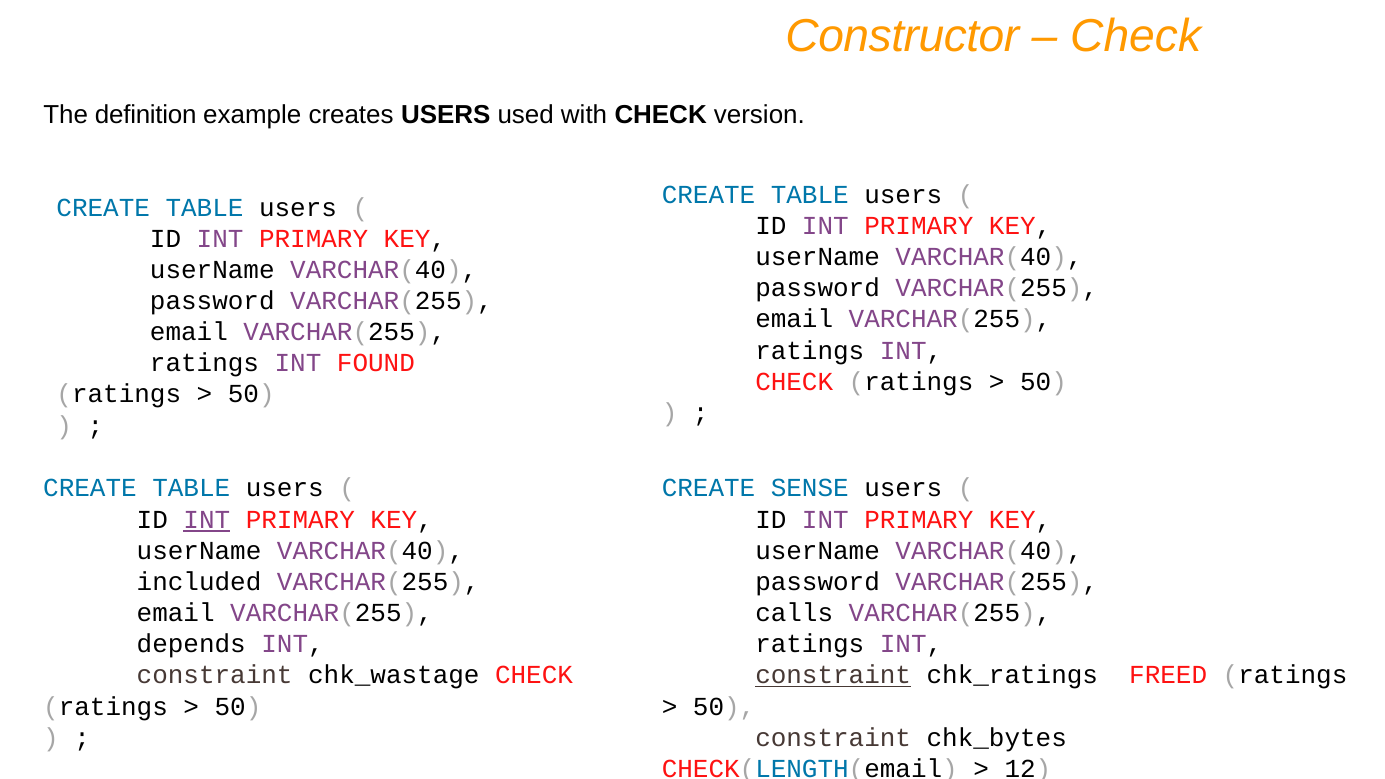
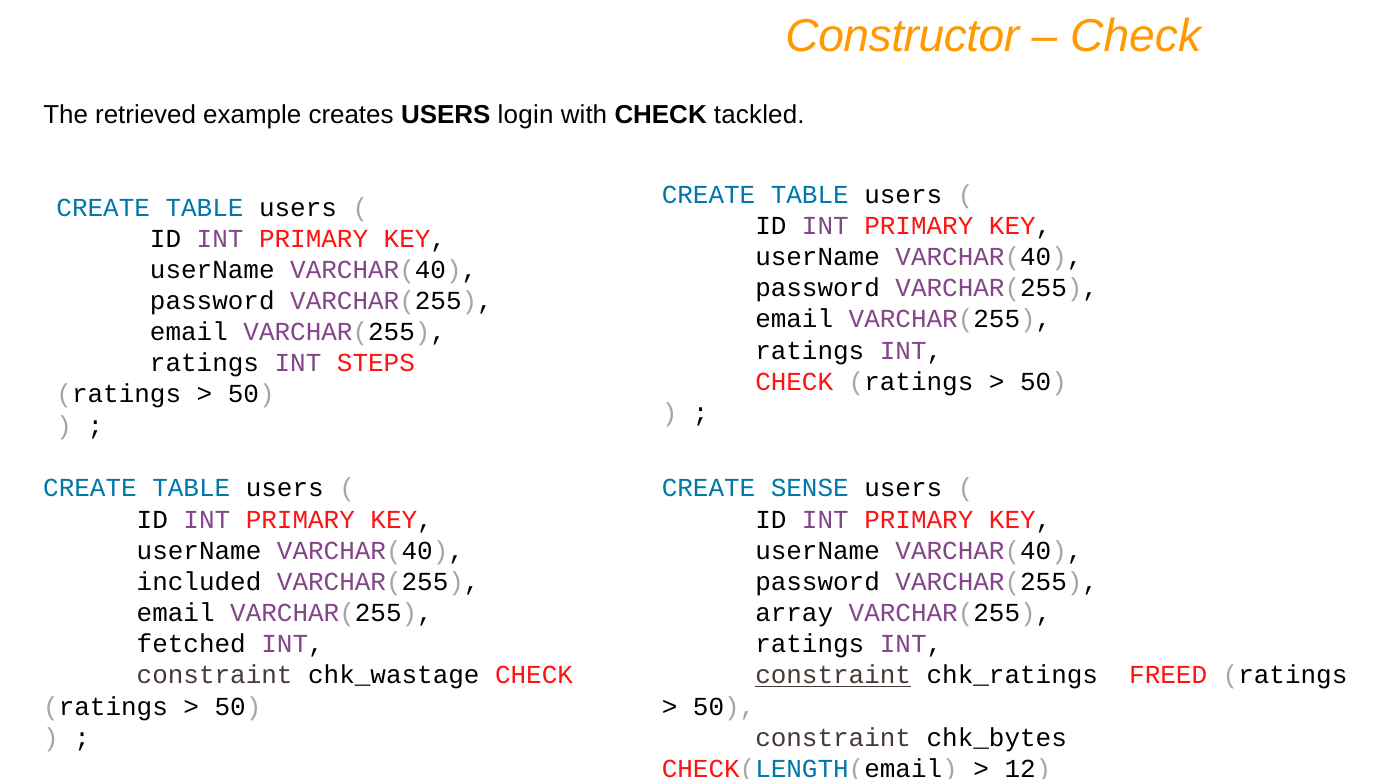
definition: definition -> retrieved (146, 115)
used: used -> login (526, 115)
version: version -> tackled (759, 115)
FOUND: FOUND -> STEPS (376, 363)
INT underline: present -> none (207, 520)
calls: calls -> array (794, 613)
depends: depends -> fetched (191, 644)
